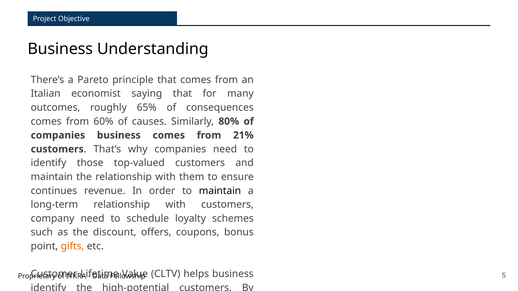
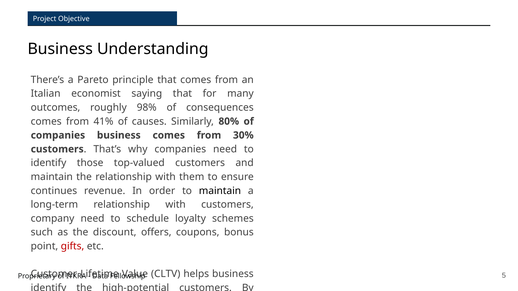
65%: 65% -> 98% (147, 108)
60%: 60% -> 41% (103, 122)
21%: 21% -> 30% (243, 135)
gifts colour: orange -> red (73, 247)
